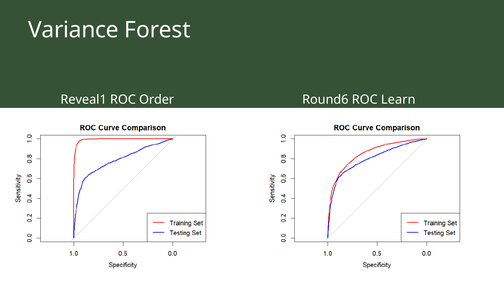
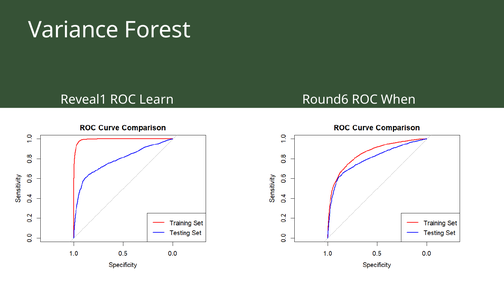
Order: Order -> Learn (156, 100)
Learn: Learn -> When (398, 100)
